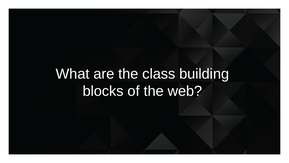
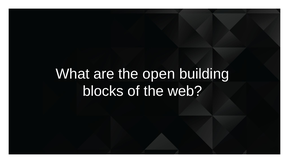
class: class -> open (159, 74)
